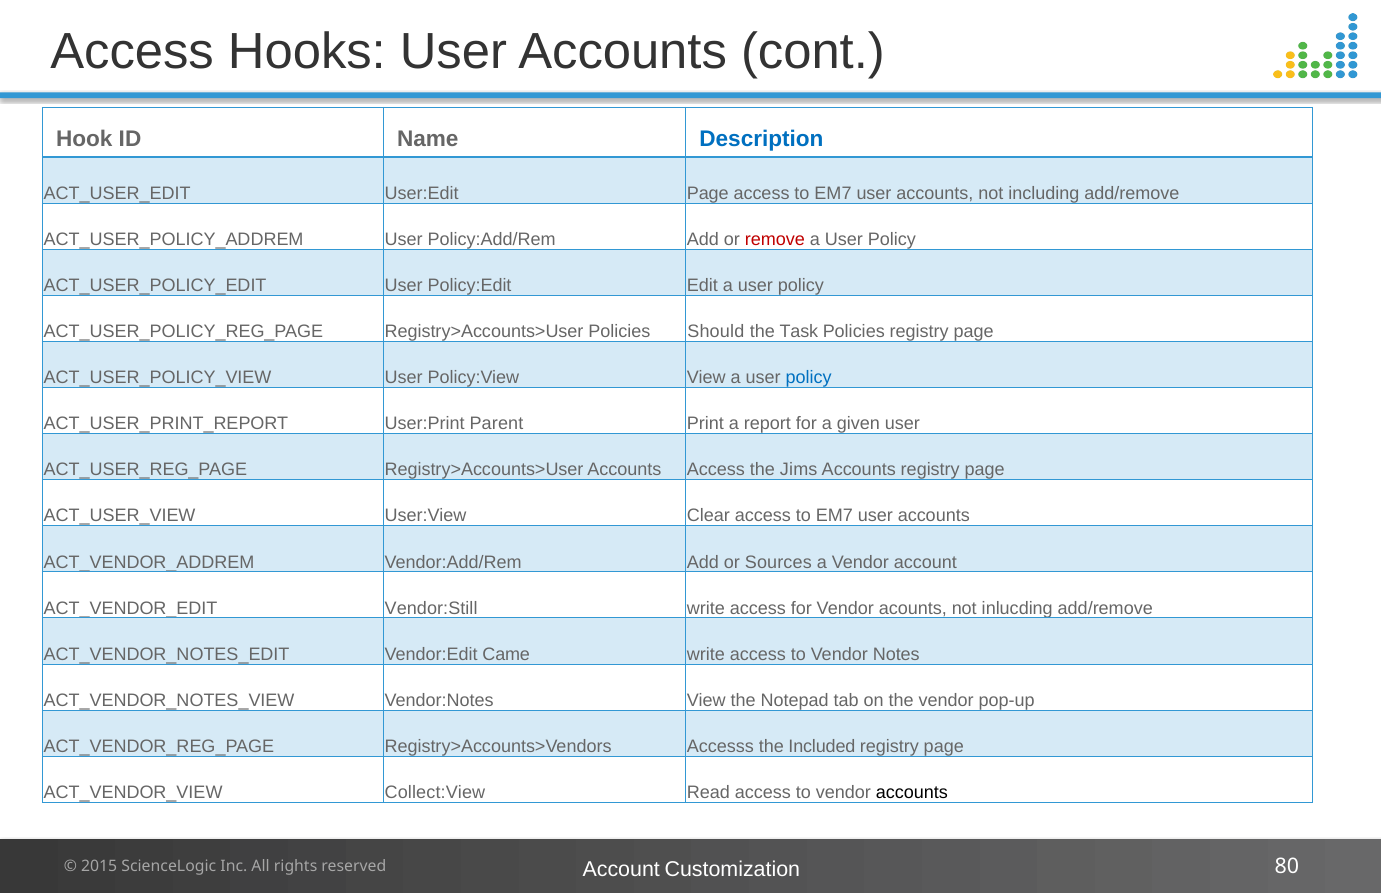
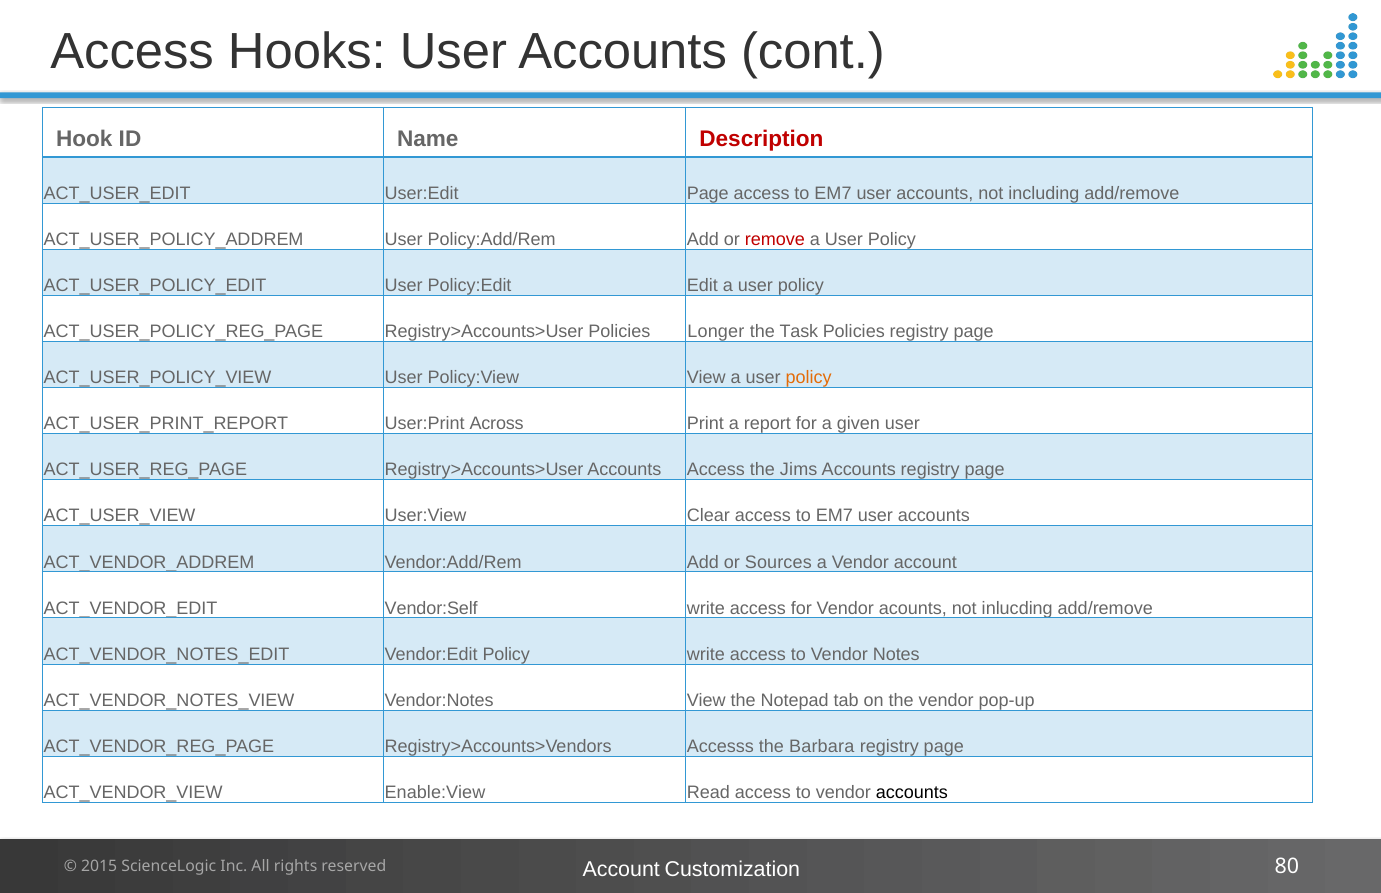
Description colour: blue -> red (761, 139)
Should: Should -> Longer (716, 332)
policy colour: blue -> orange (809, 378)
Parent: Parent -> Across (497, 424)
Vendor:Still: Vendor:Still -> Vendor:Self (431, 609)
Vendor:Edit Came: Came -> Policy (506, 655)
Included: Included -> Barbara (822, 747)
Collect:View: Collect:View -> Enable:View (435, 793)
